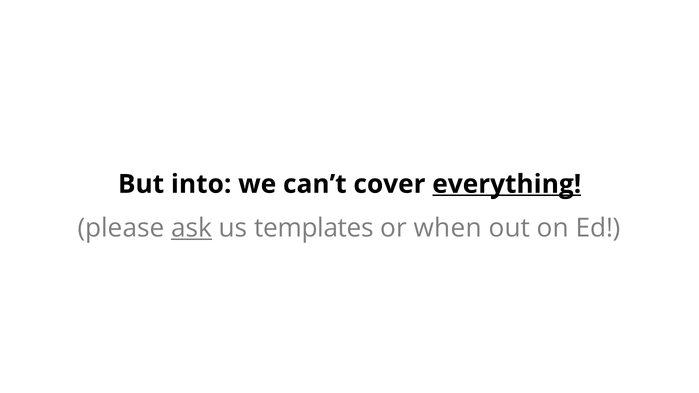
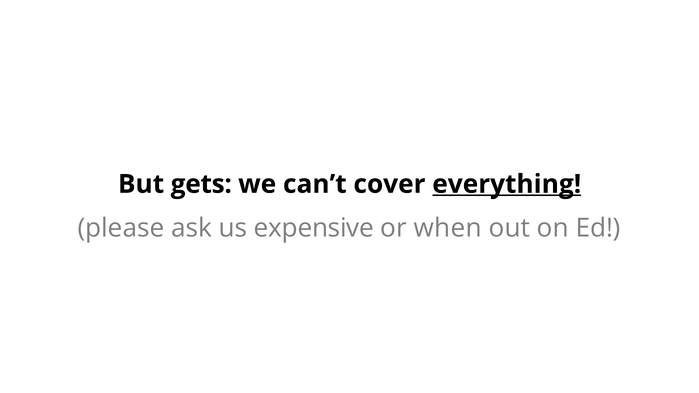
into: into -> gets (201, 184)
ask underline: present -> none (192, 228)
templates: templates -> expensive (314, 228)
